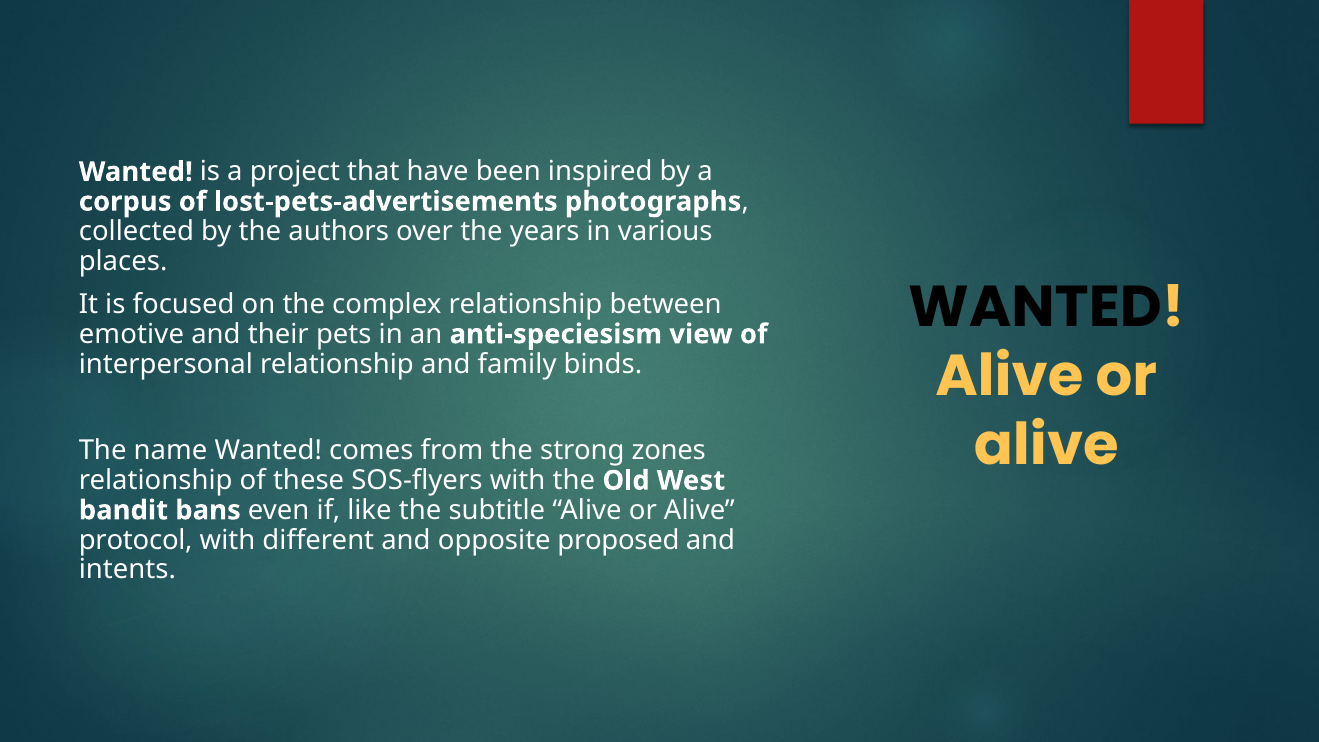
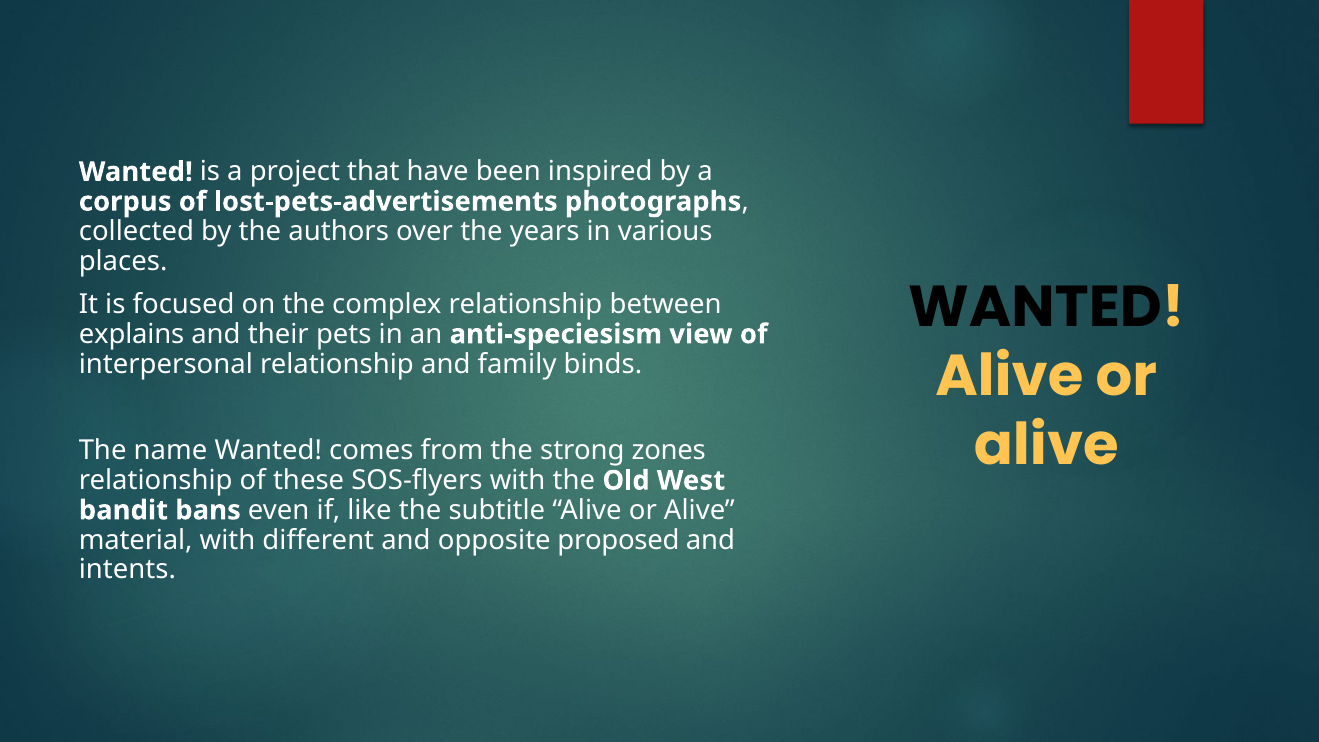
emotive: emotive -> explains (132, 334)
protocol: protocol -> material (136, 540)
